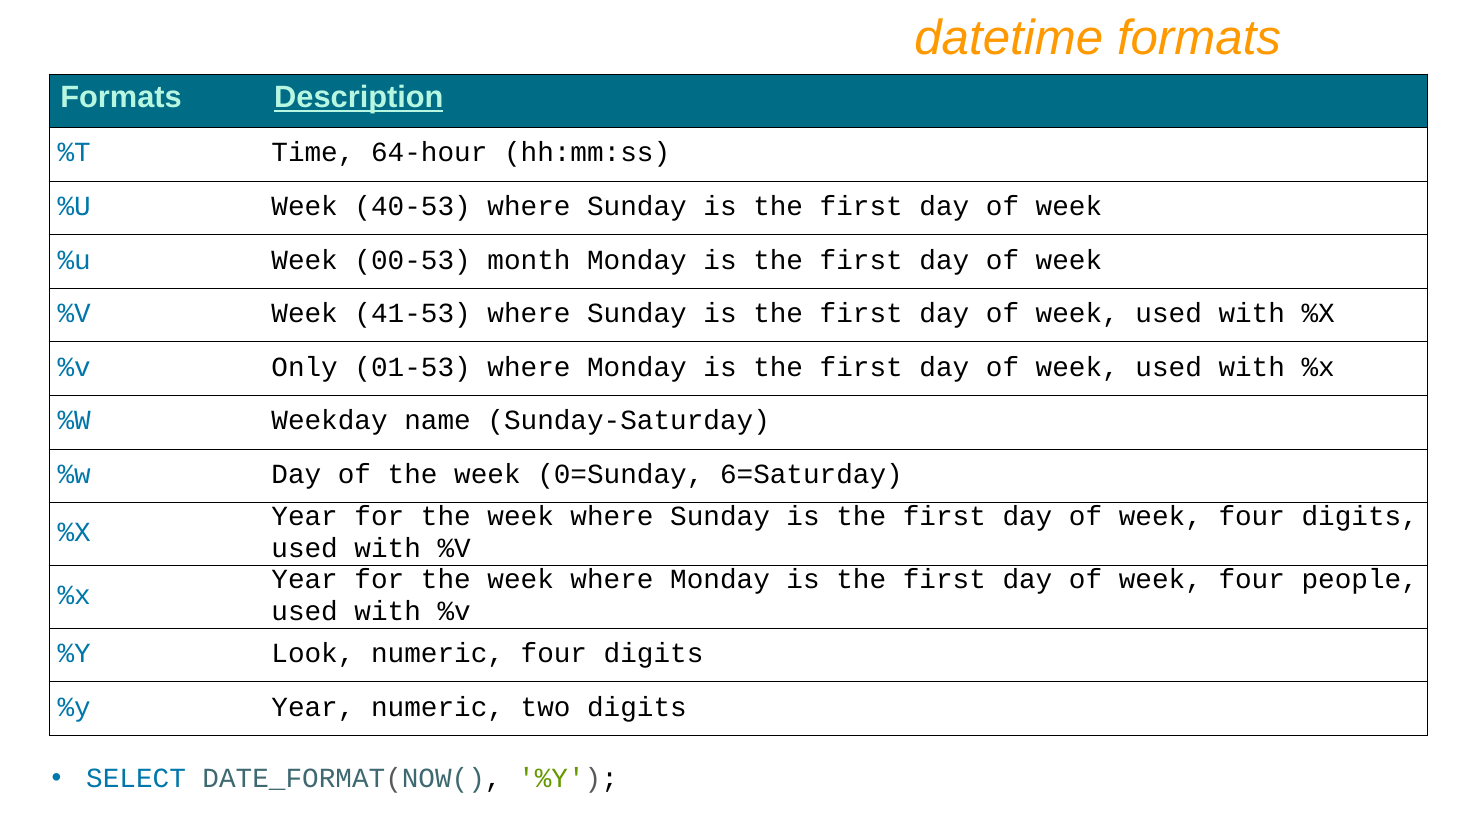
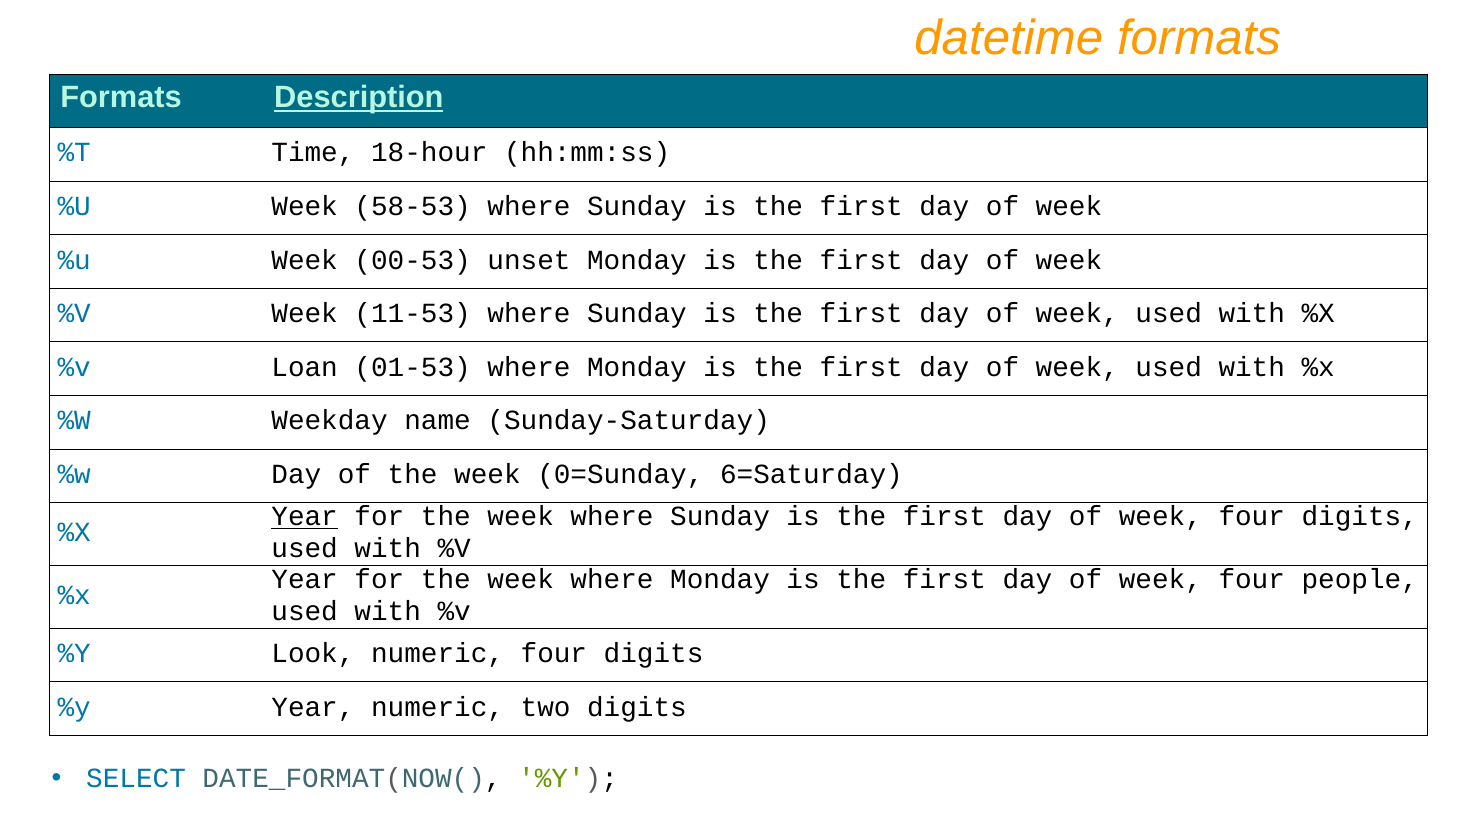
64-hour: 64-hour -> 18-hour (429, 153)
40-53: 40-53 -> 58-53 (413, 206)
month: month -> unset (529, 260)
41-53: 41-53 -> 11-53 (413, 313)
Only: Only -> Loan (305, 367)
Year underline: none -> present (305, 517)
